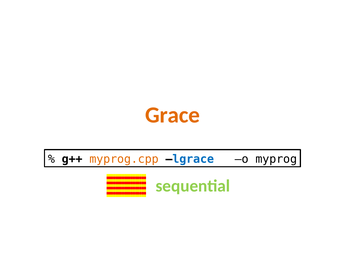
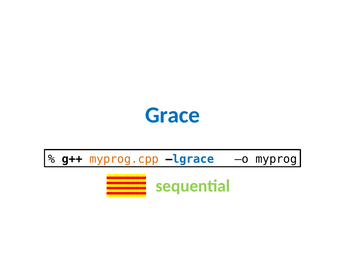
Grace colour: orange -> blue (173, 115)
